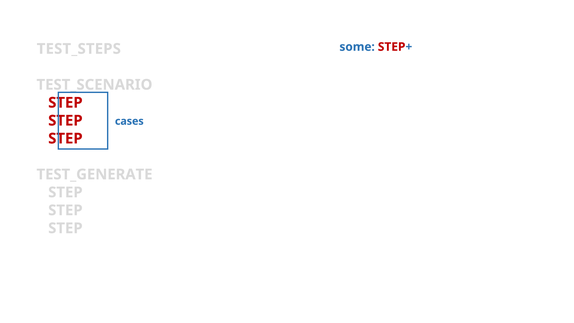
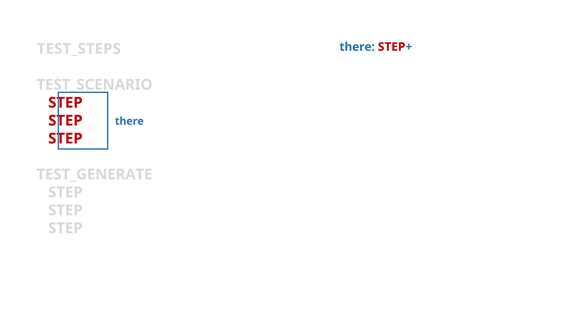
some: some -> there (357, 47)
cases: cases -> there (129, 121)
